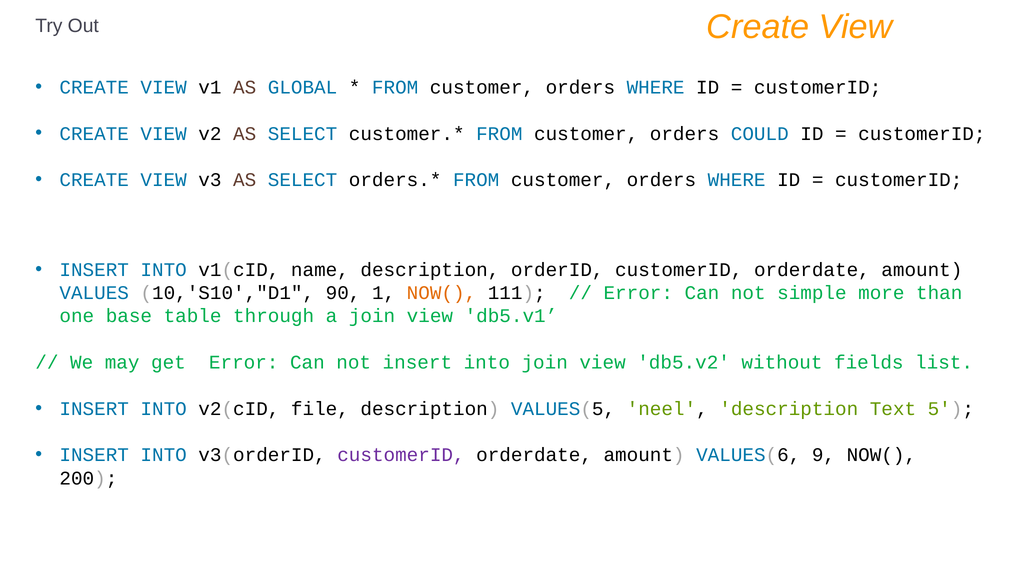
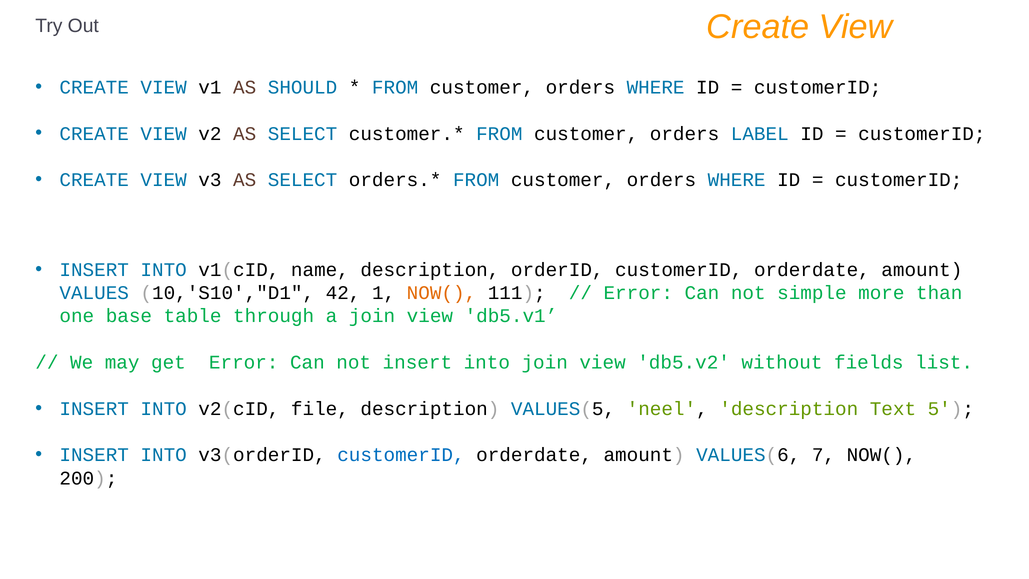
GLOBAL: GLOBAL -> SHOULD (303, 87)
COULD: COULD -> LABEL (760, 134)
90: 90 -> 42 (343, 293)
customerID colour: purple -> blue (401, 455)
9: 9 -> 7 (823, 455)
